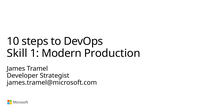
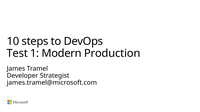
Skill: Skill -> Test (17, 53)
